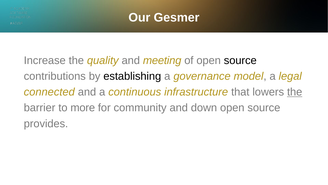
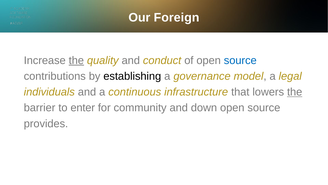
Gesmer: Gesmer -> Foreign (177, 18)
the underline: none -> present (76, 60)
meeting: meeting -> conduct (162, 60)
source colour: black -> blue (240, 60)
connected: connected -> individuals (49, 92)
more: more -> enter (83, 108)
